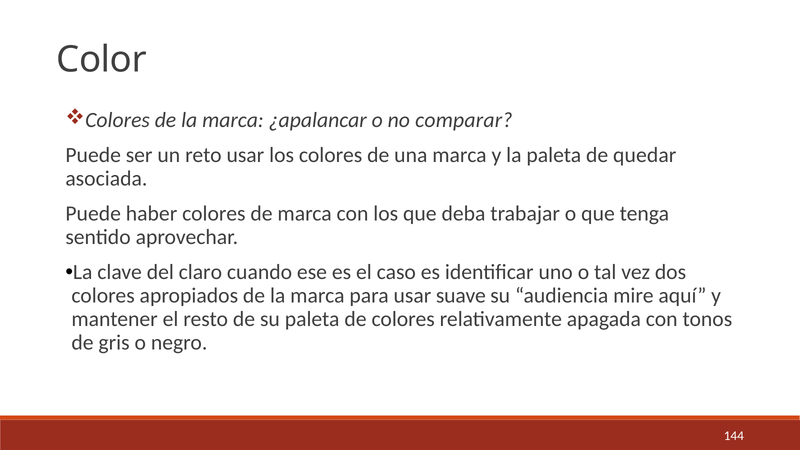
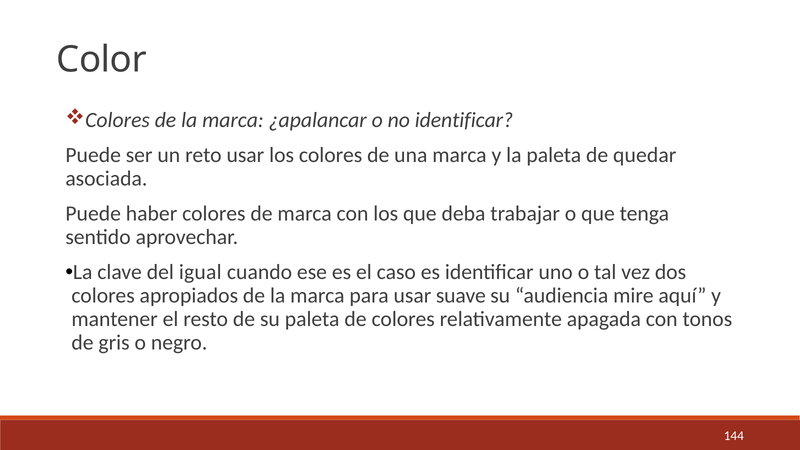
no comparar: comparar -> identificar (464, 120)
claro: claro -> igual (200, 272)
